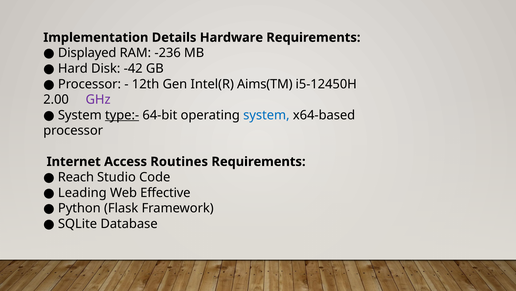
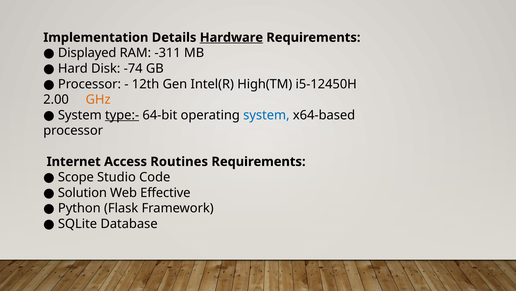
Hardware underline: none -> present (231, 37)
-236: -236 -> -311 (168, 53)
-42: -42 -> -74 (133, 68)
Aims(TM: Aims(TM -> High(TM (265, 84)
GHz colour: purple -> orange (98, 99)
Reach: Reach -> Scope (76, 177)
Leading: Leading -> Solution (82, 192)
